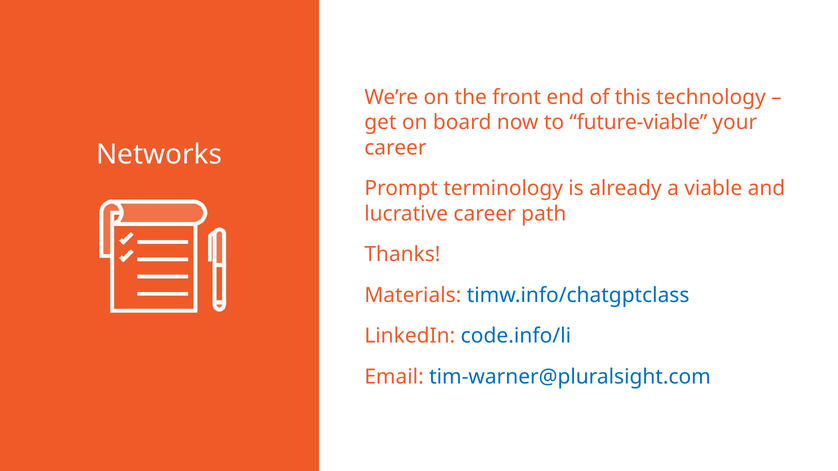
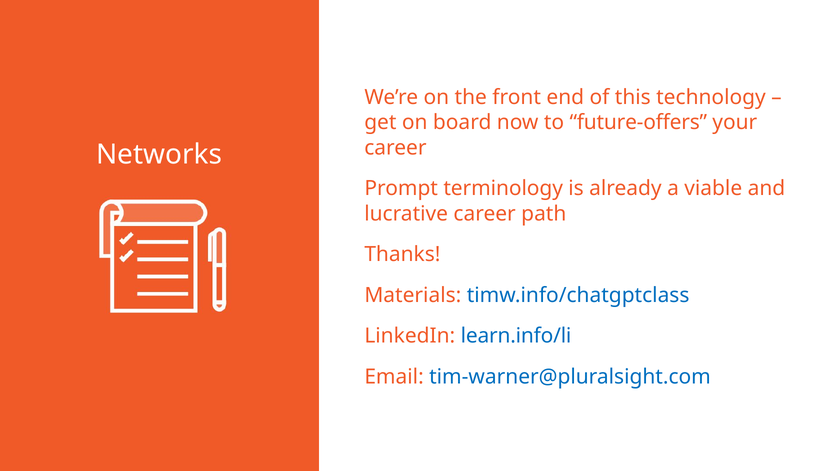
future-viable: future-viable -> future-offers (638, 123)
code.info/li: code.info/li -> learn.info/li (516, 336)
